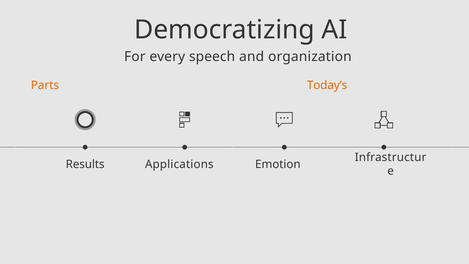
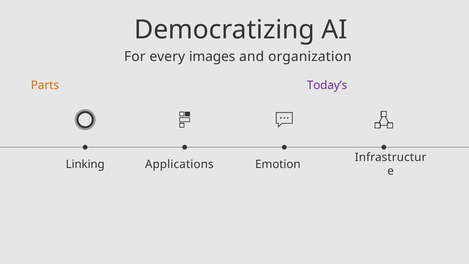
speech: speech -> images (212, 57)
Today’s colour: orange -> purple (327, 85)
Results: Results -> Linking (85, 164)
